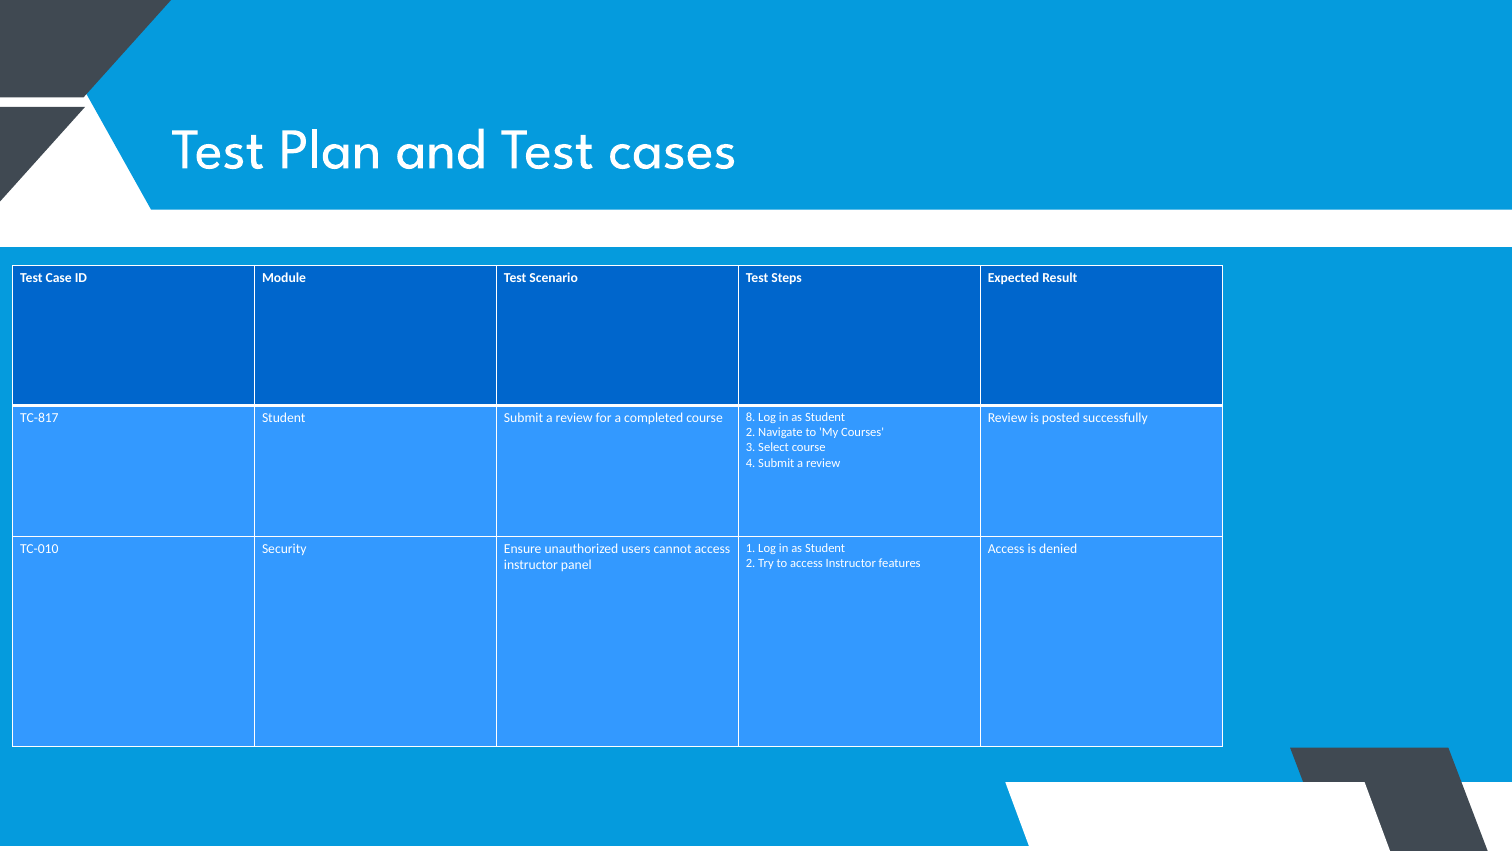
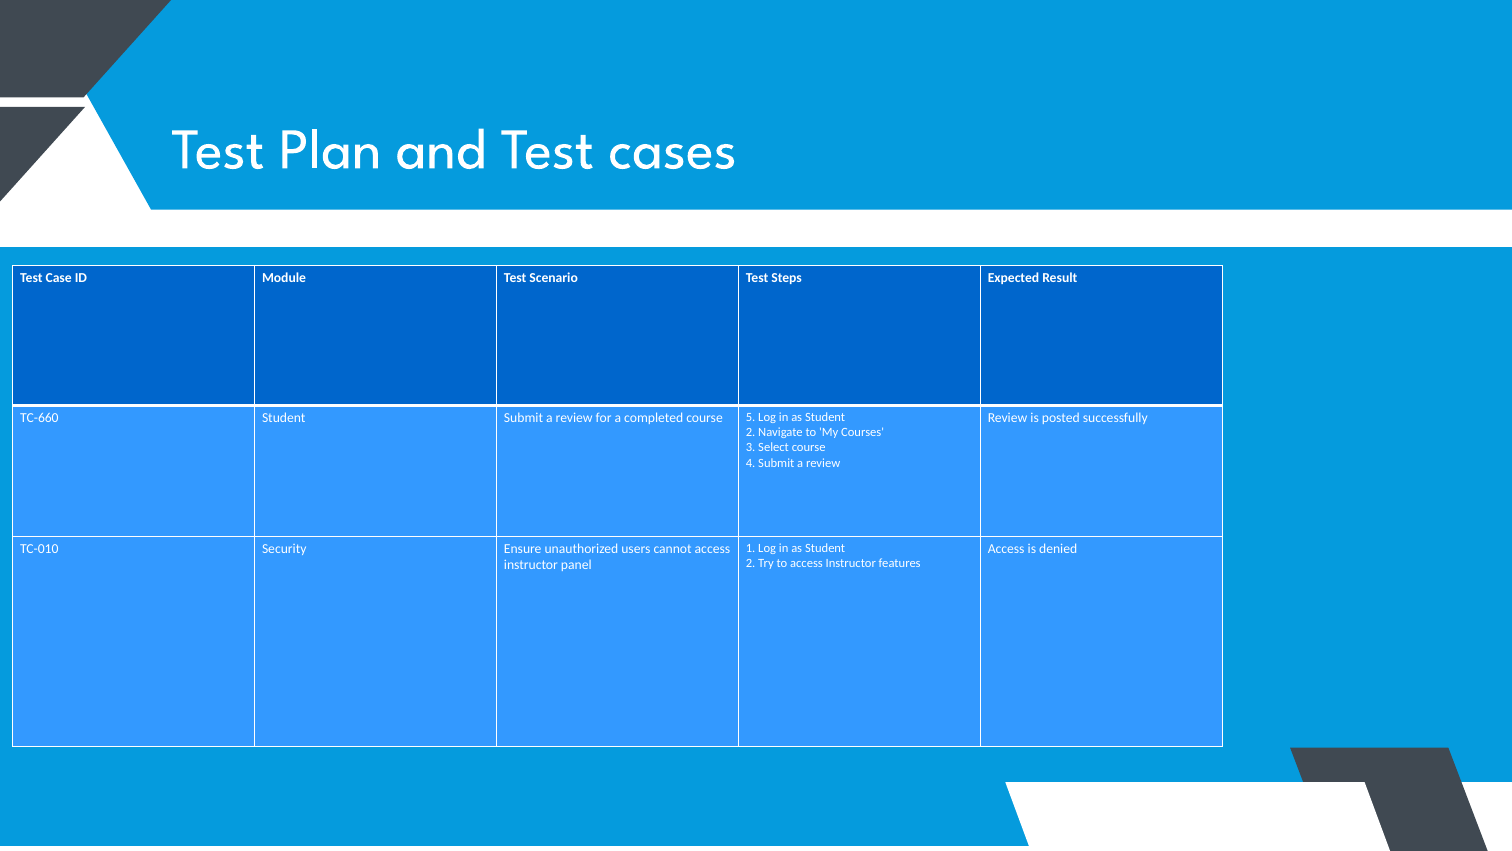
TC-817: TC-817 -> TC-660 (39, 417)
8: 8 -> 5 (751, 417)
